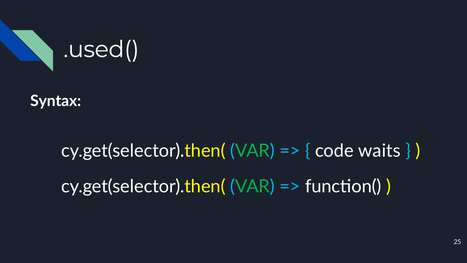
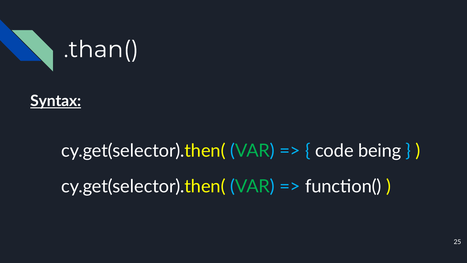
.used(: .used( -> .than( (101, 49)
Syntax underline: none -> present (56, 101)
waits: waits -> being (380, 151)
